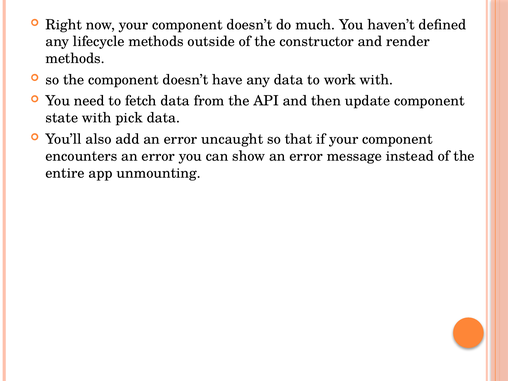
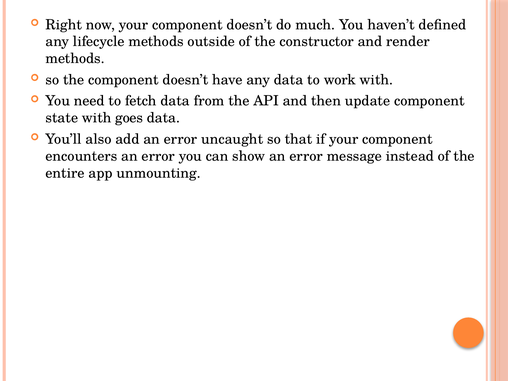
pick: pick -> goes (129, 118)
